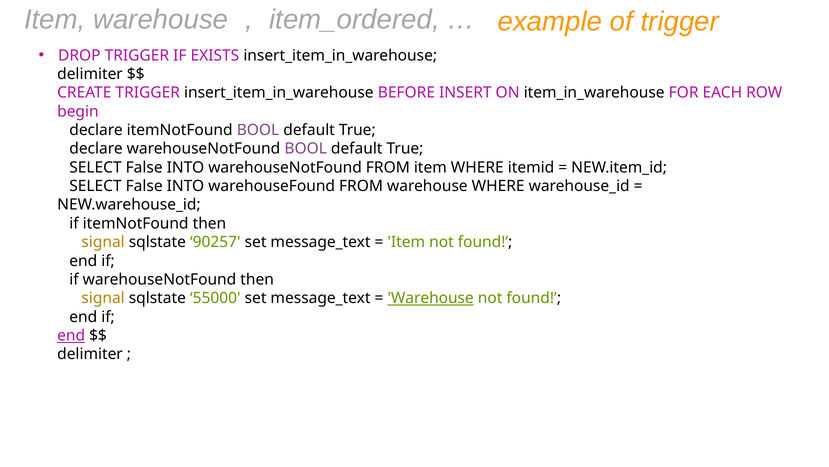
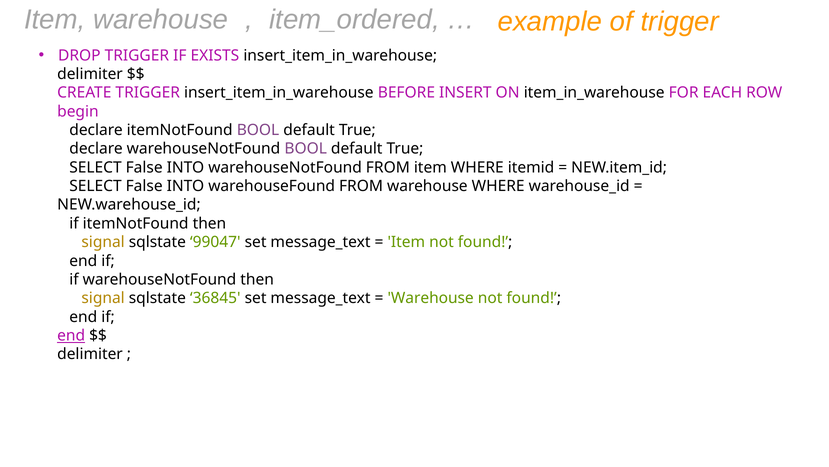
90257: 90257 -> 99047 (215, 242)
55000: 55000 -> 36845 (215, 298)
Warehouse underline: present -> none (431, 298)
